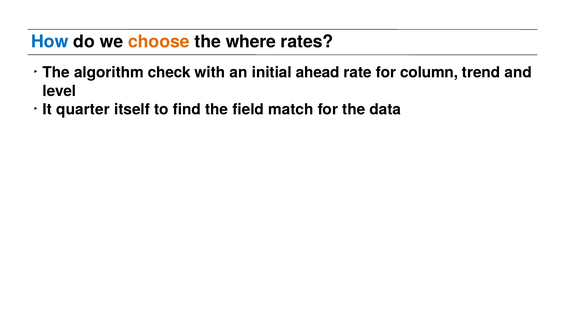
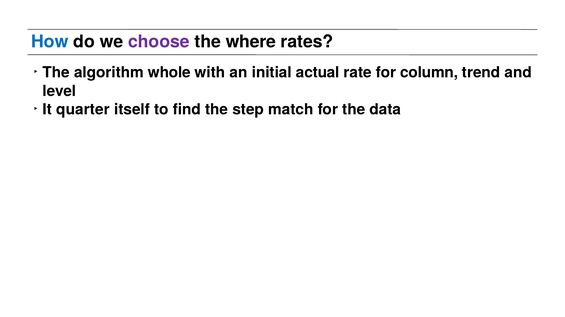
choose colour: orange -> purple (159, 42)
check: check -> whole (169, 73)
ahead: ahead -> actual (318, 73)
field: field -> step (248, 109)
